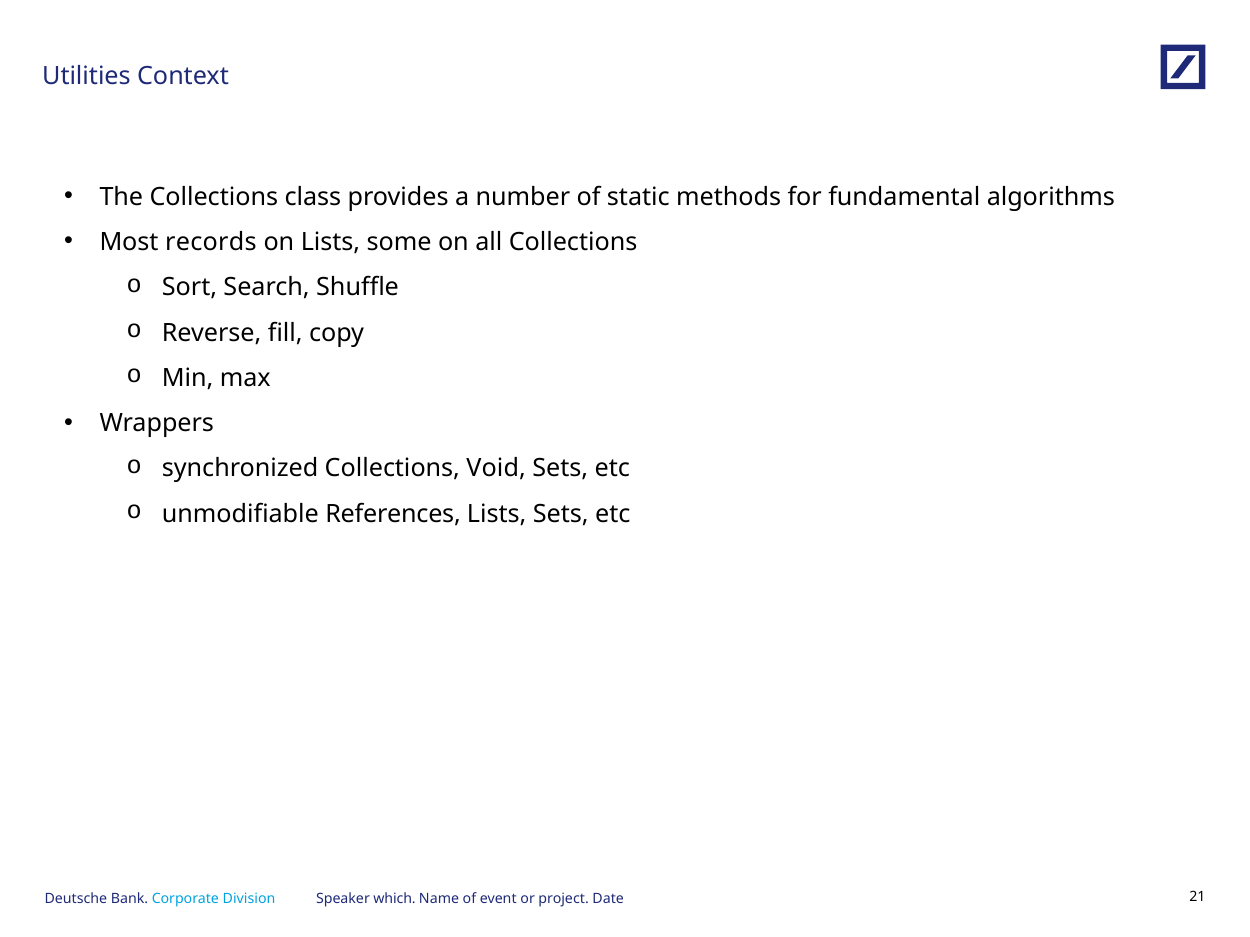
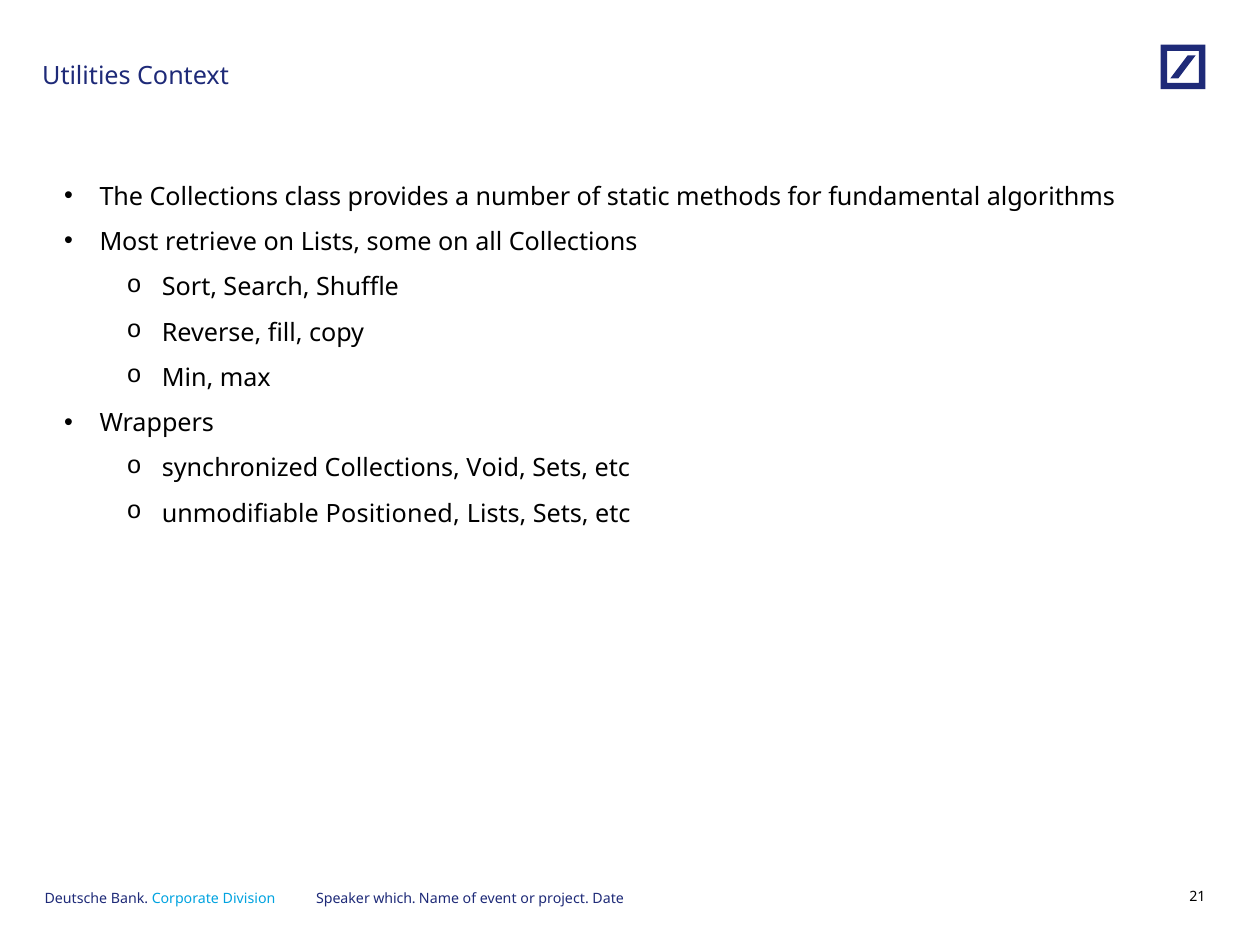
records: records -> retrieve (211, 242)
References: References -> Positioned (393, 514)
